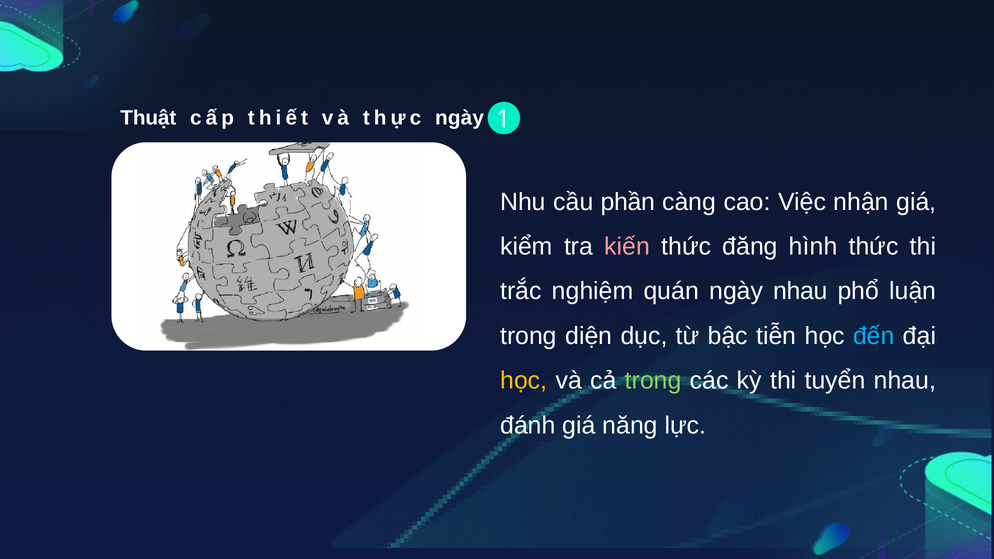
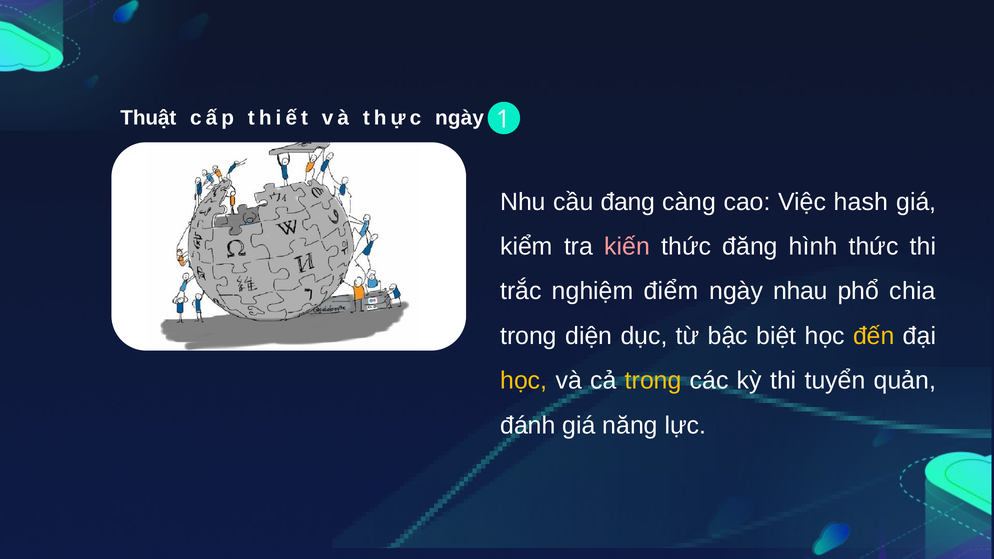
phần: phần -> đang (628, 202)
nhận: nhận -> hash (861, 202)
quán: quán -> điểm (671, 291)
luận: luận -> chia (913, 291)
tiễn: tiễn -> biệt (776, 336)
đến colour: light blue -> yellow (874, 336)
trong colour: light green -> yellow (653, 381)
tuyển nhau: nhau -> quản (905, 381)
